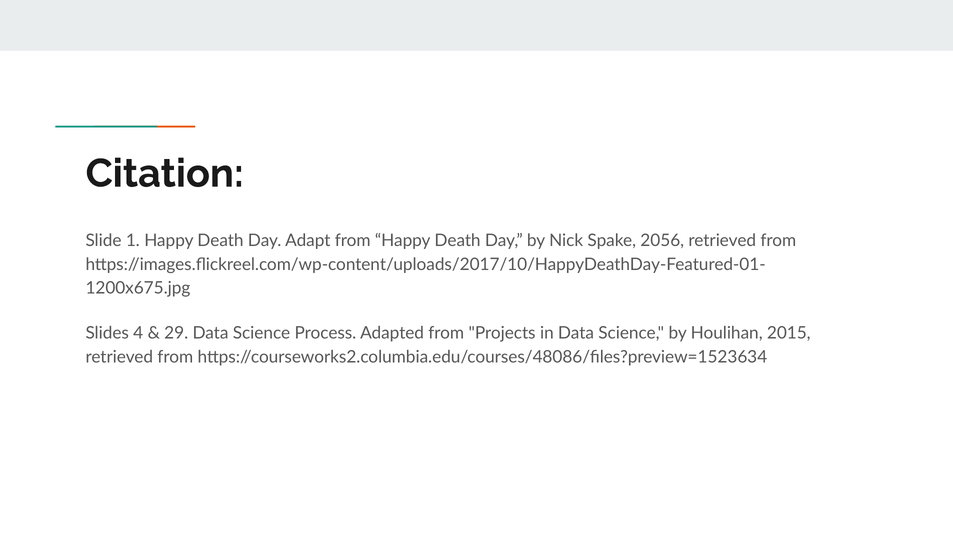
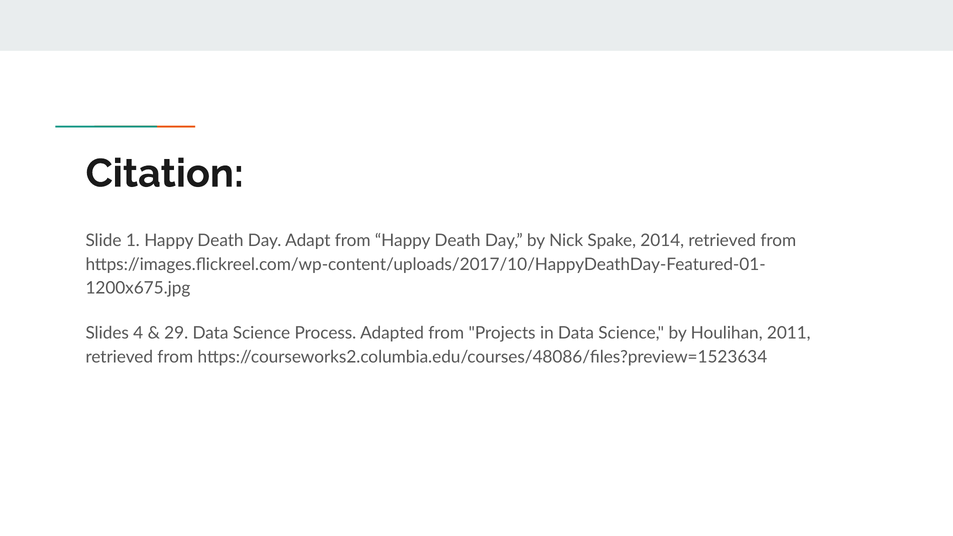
2056: 2056 -> 2014 (662, 241)
2015: 2015 -> 2011 (789, 333)
